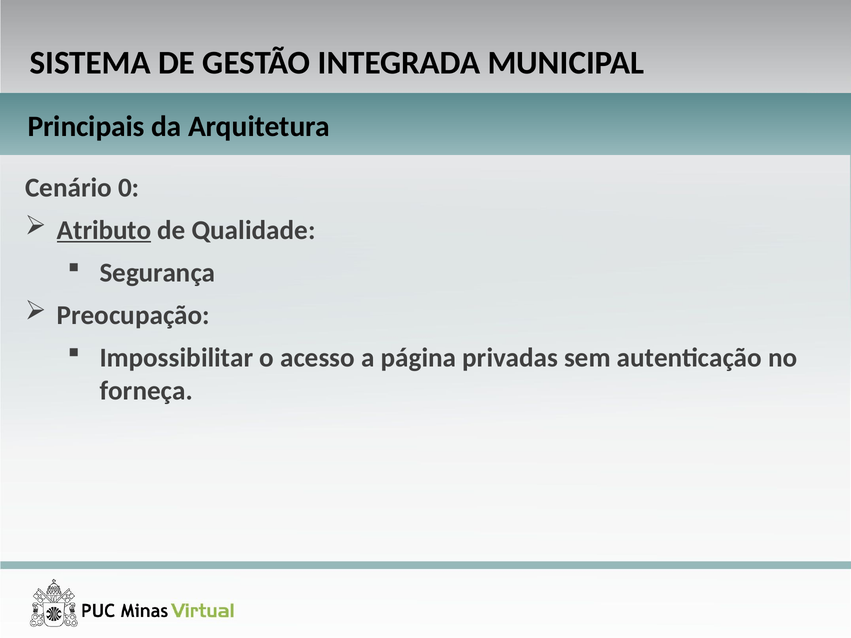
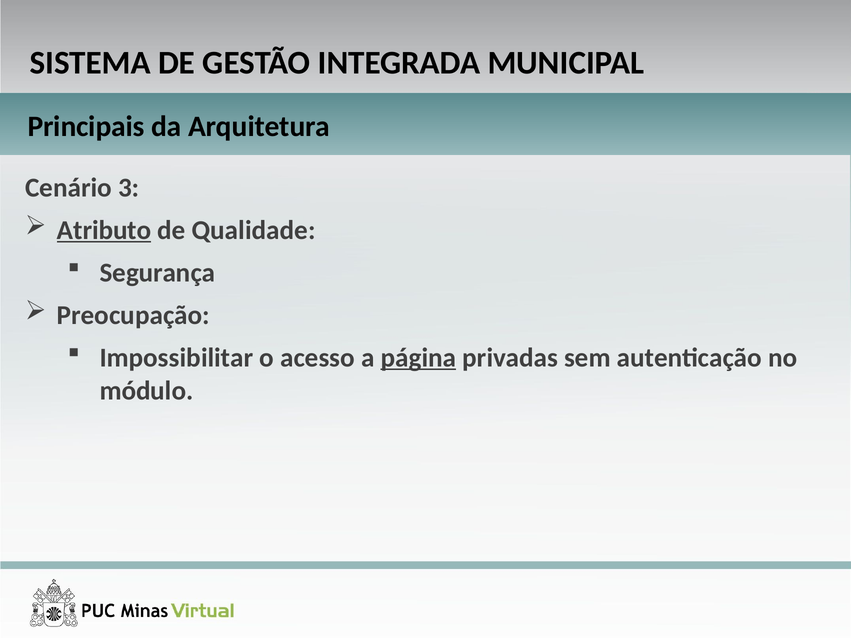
0: 0 -> 3 (129, 188)
página underline: none -> present (418, 358)
forneça: forneça -> módulo (146, 391)
